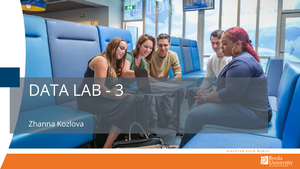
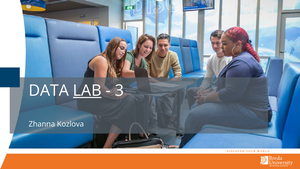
LAB underline: none -> present (87, 90)
